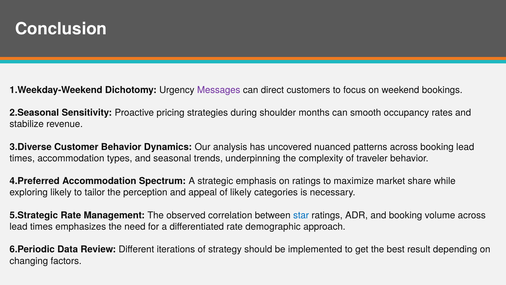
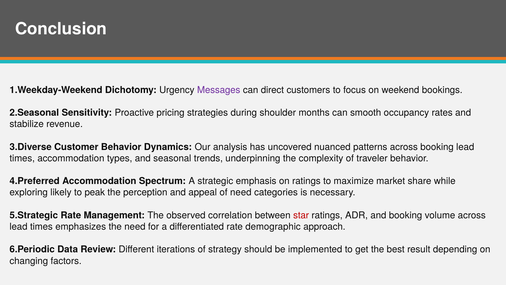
tailor: tailor -> peak (95, 192)
of likely: likely -> need (241, 192)
star colour: blue -> red (301, 215)
